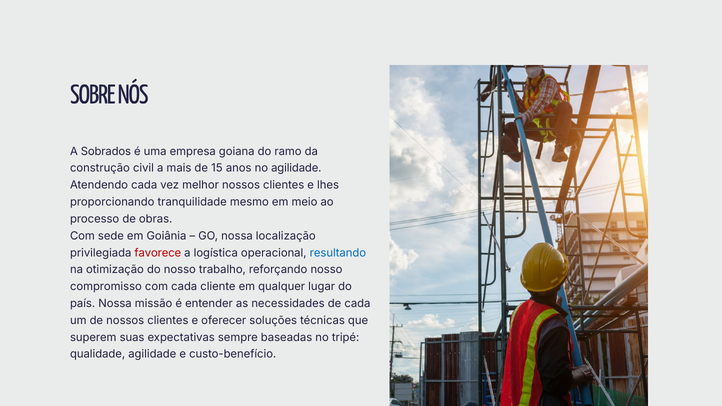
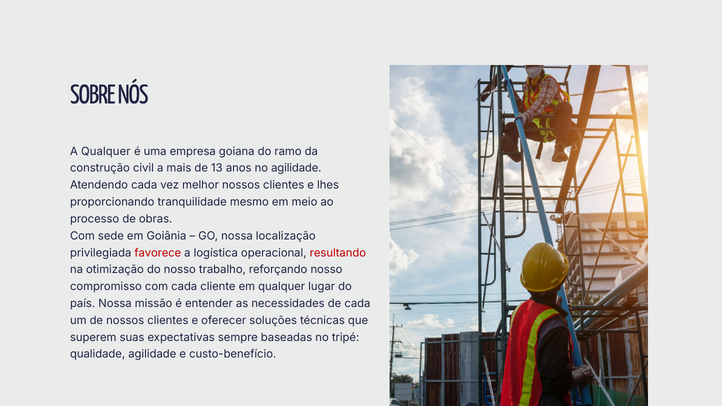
A Sobrados: Sobrados -> Qualquer (106, 151)
15: 15 -> 13 (217, 168)
resultando colour: blue -> red (338, 253)
